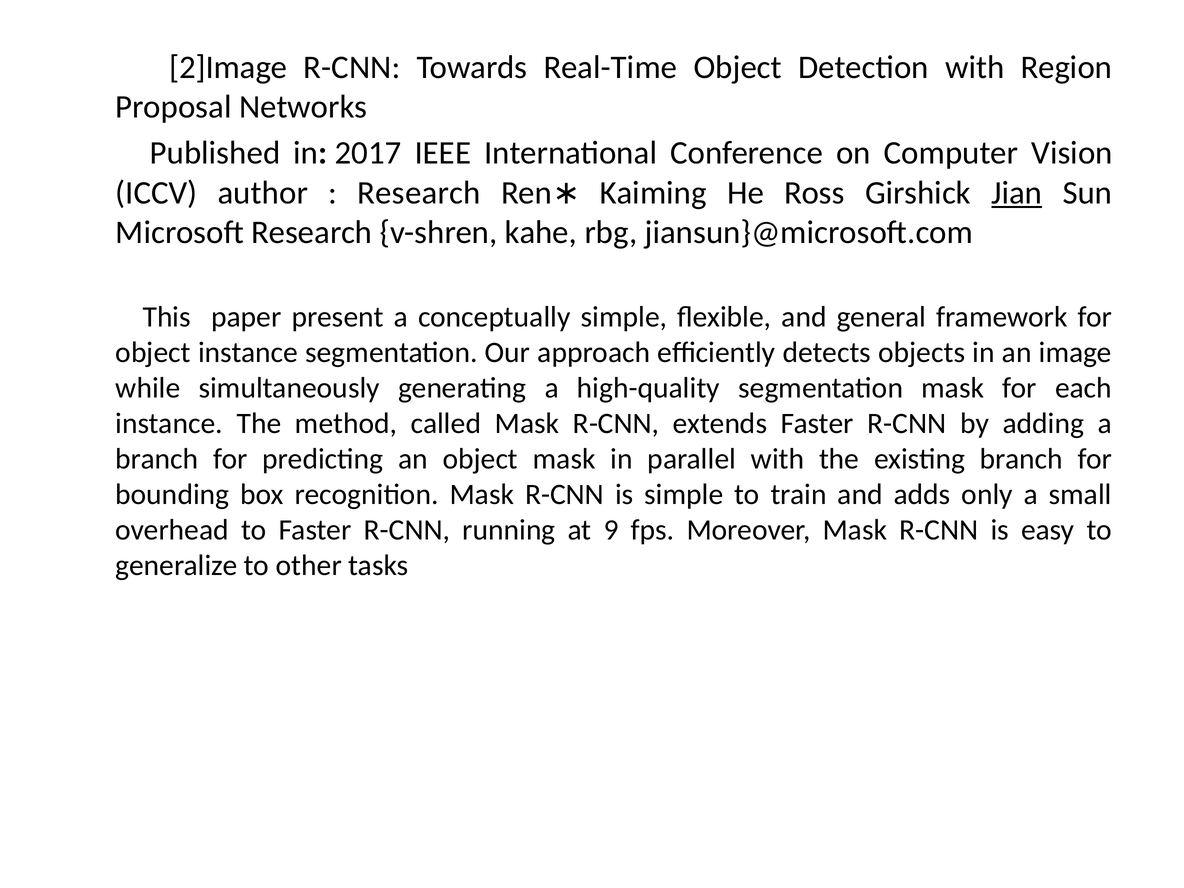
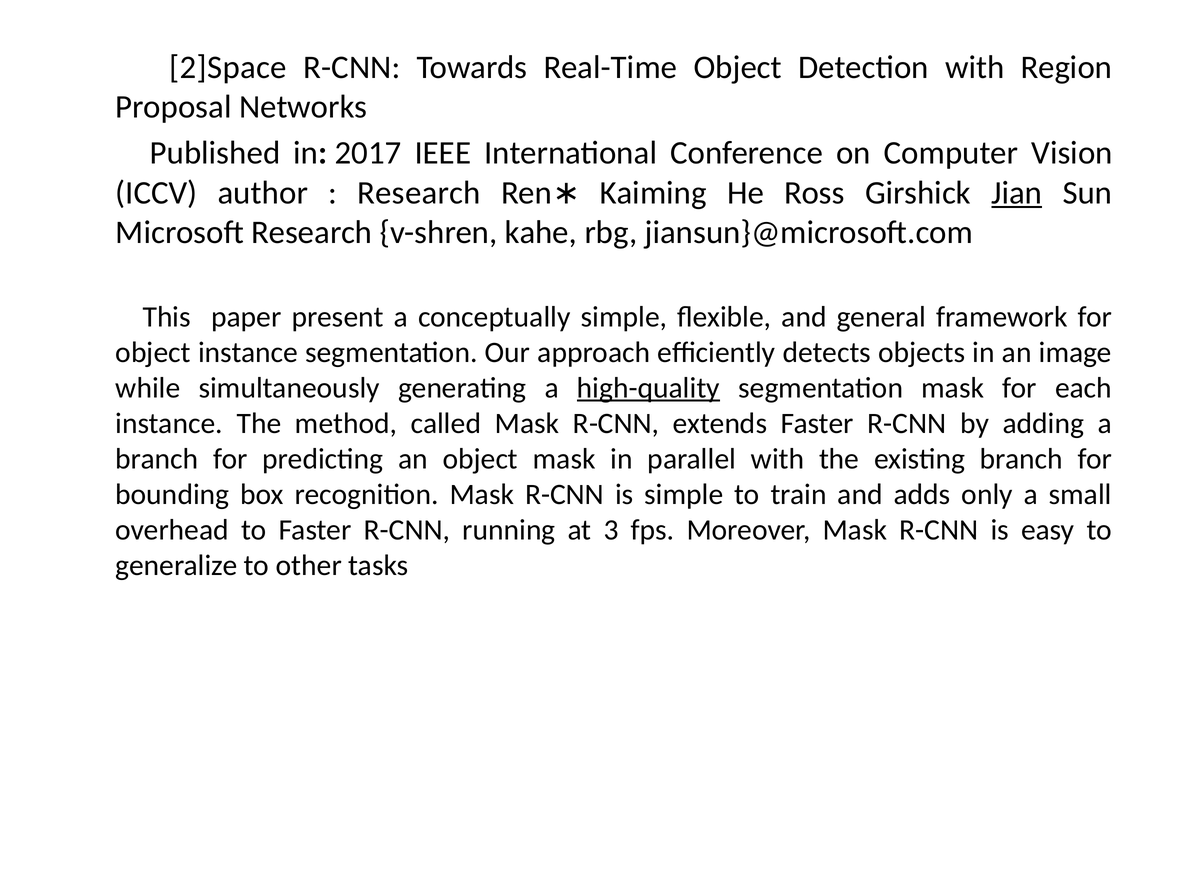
2]Image: 2]Image -> 2]Space (228, 67)
high-quality underline: none -> present (648, 388)
9: 9 -> 3 (611, 530)
